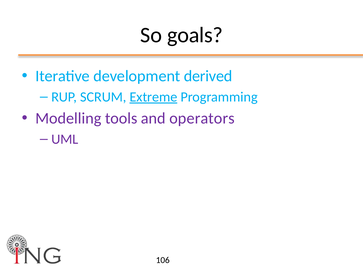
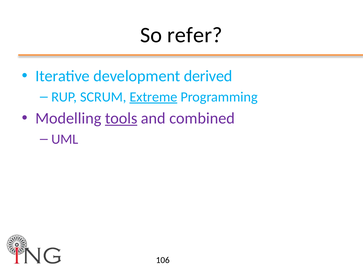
goals: goals -> refer (195, 35)
tools underline: none -> present (121, 119)
operators: operators -> combined (202, 119)
